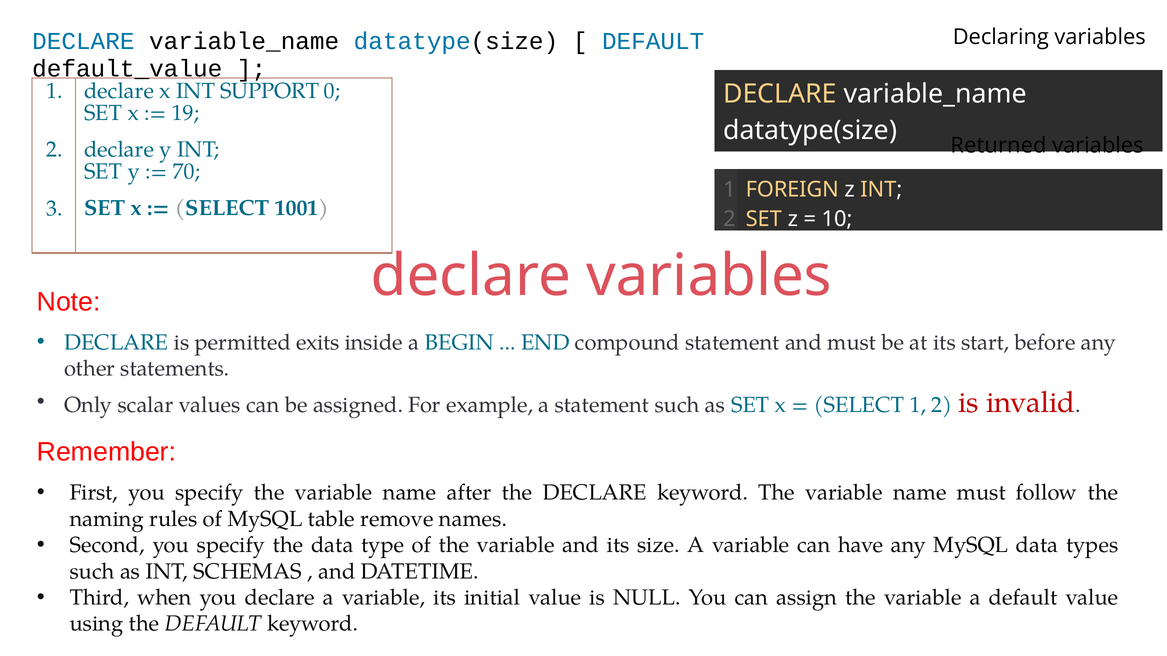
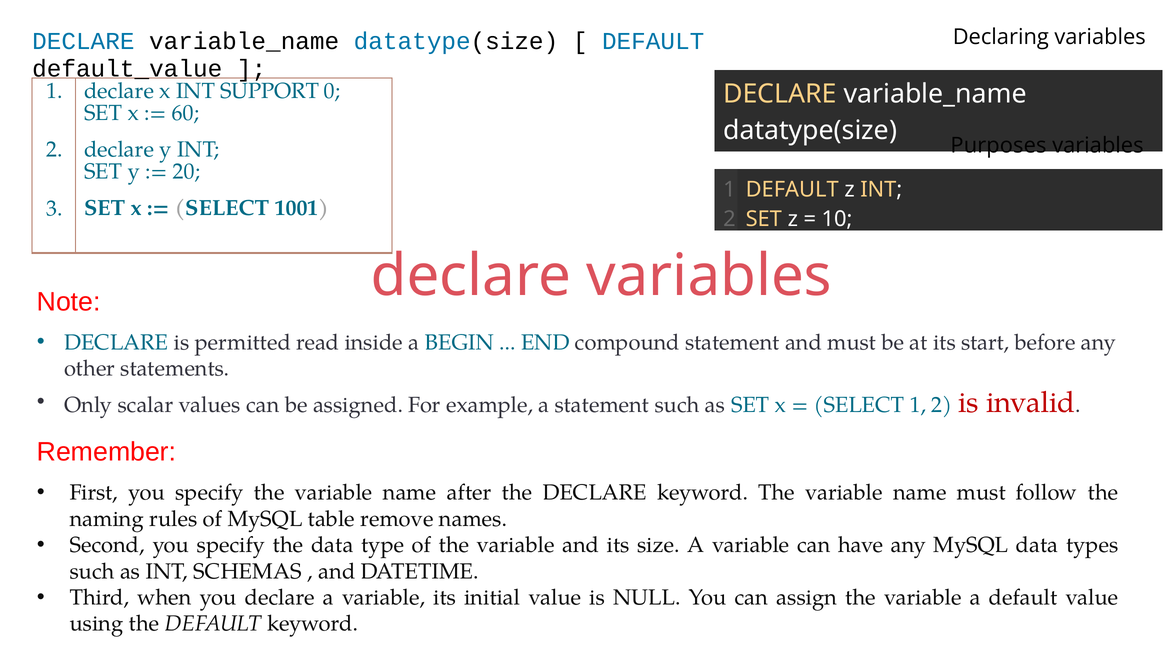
19: 19 -> 60 (186, 113)
Returned: Returned -> Purposes (998, 146)
70: 70 -> 20 (187, 172)
FOREIGN: FOREIGN -> DEFAULT (792, 190)
exits: exits -> read (318, 343)
